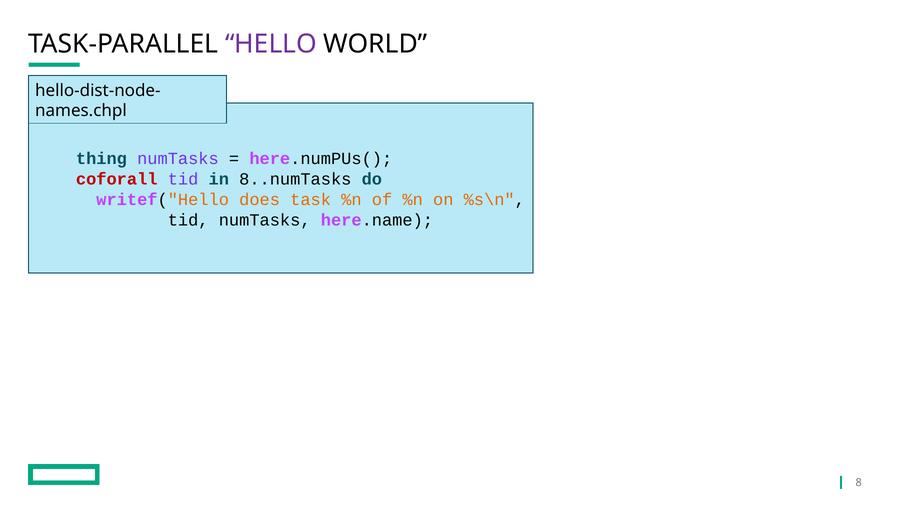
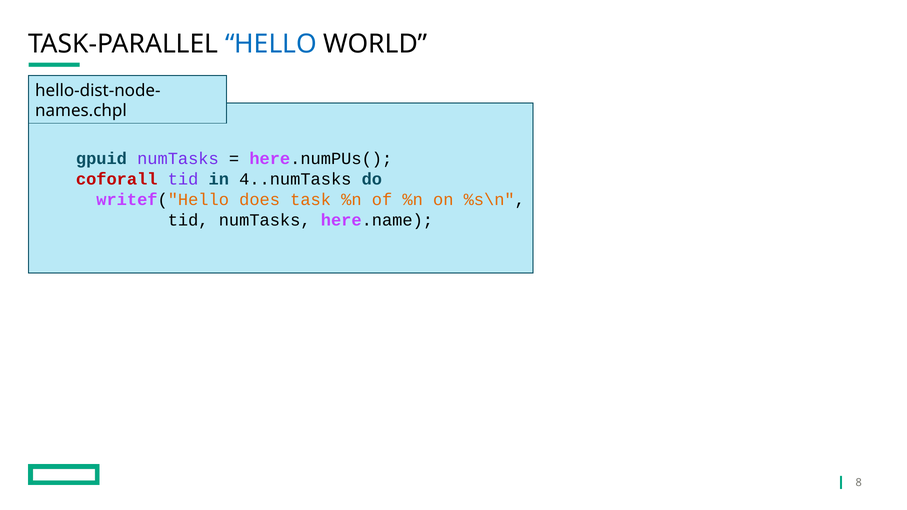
HELLO colour: purple -> blue (271, 44)
thing: thing -> gpuid (101, 159)
8..numTasks: 8..numTasks -> 4..numTasks (295, 179)
